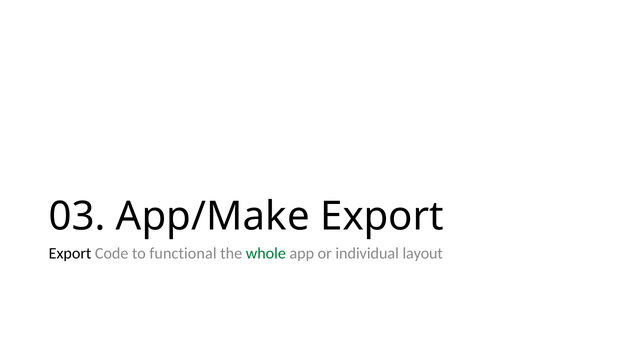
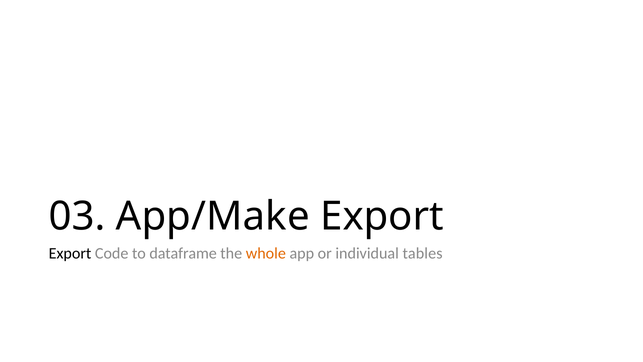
functional: functional -> dataframe (183, 253)
whole colour: green -> orange (266, 253)
layout: layout -> tables (423, 253)
